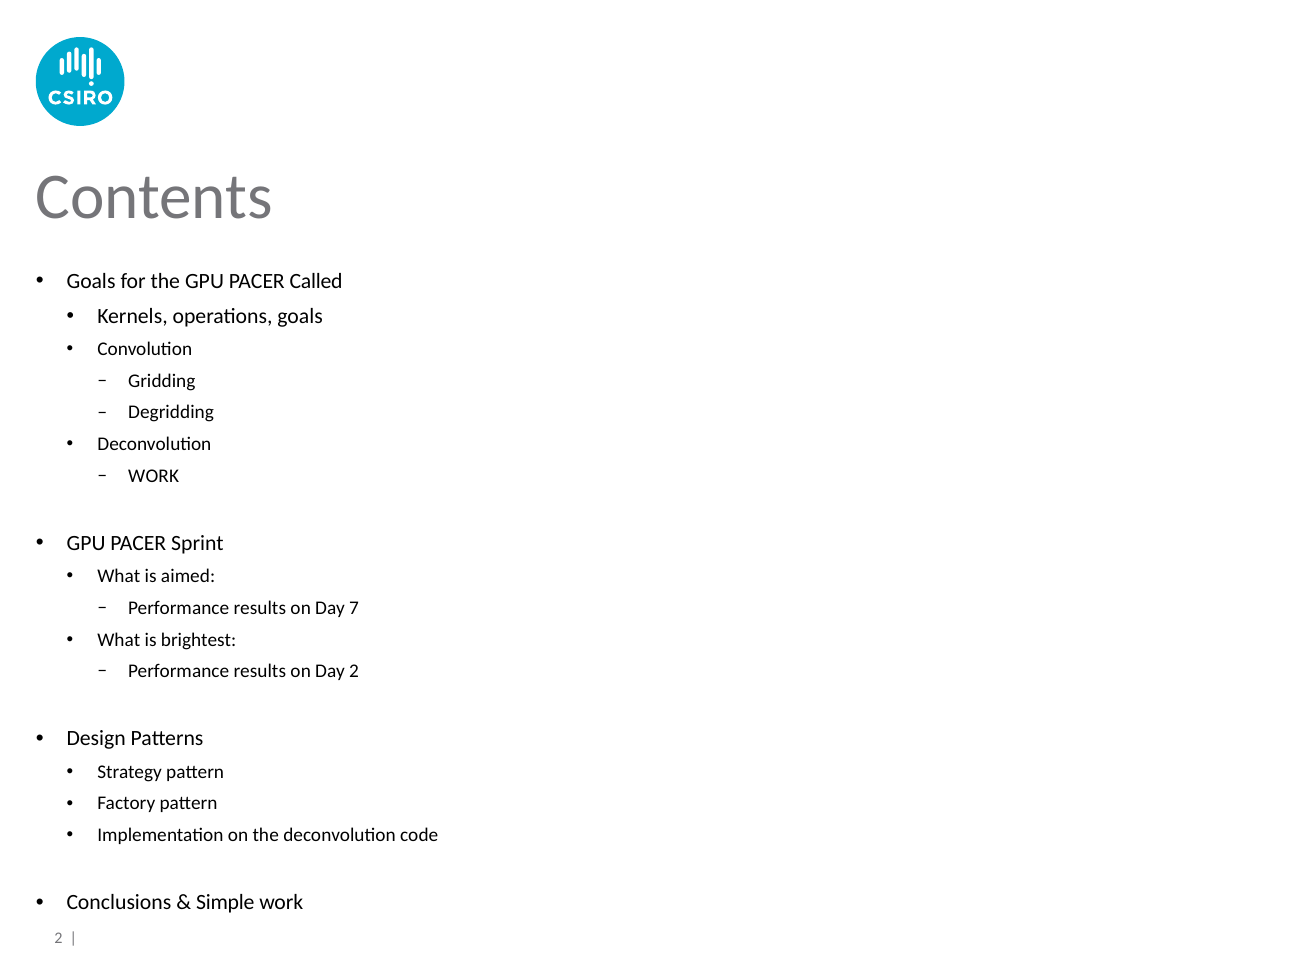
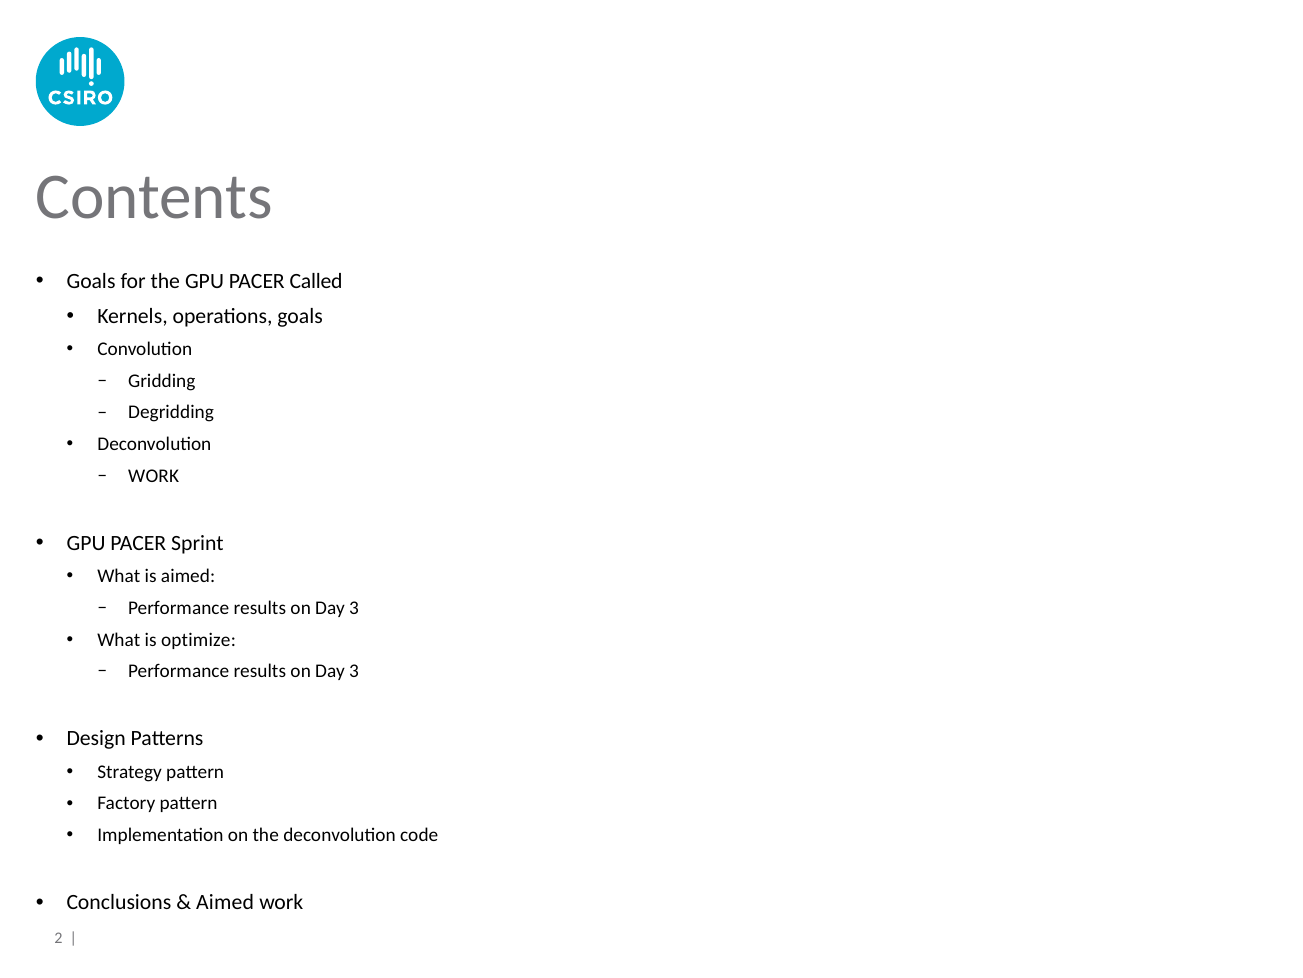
7: 7 -> 3 (354, 608)
brightest: brightest -> optimize (198, 639)
2: 2 -> 3 (354, 671)
Simple: Simple -> Aimed (225, 902)
